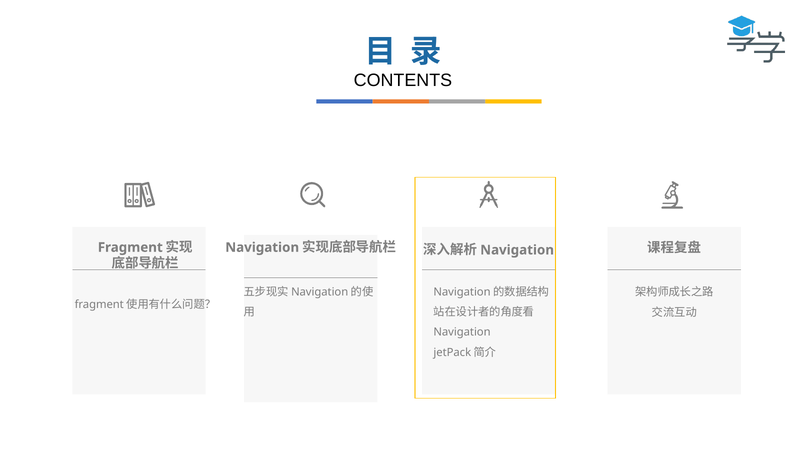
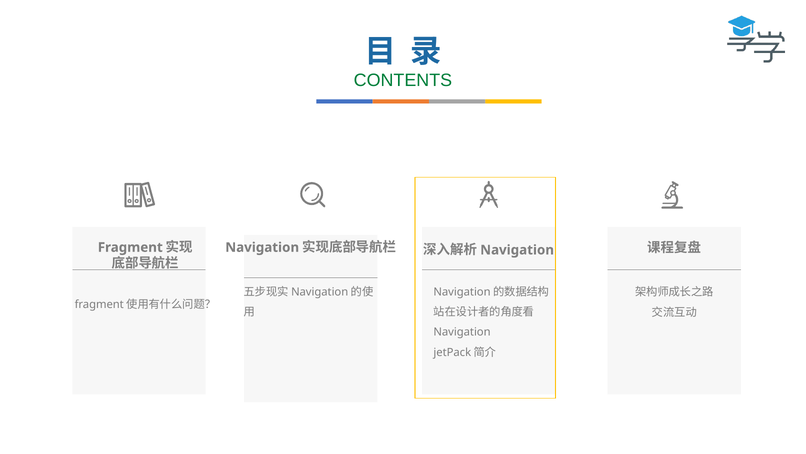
CONTENTS colour: black -> green (403, 80)
